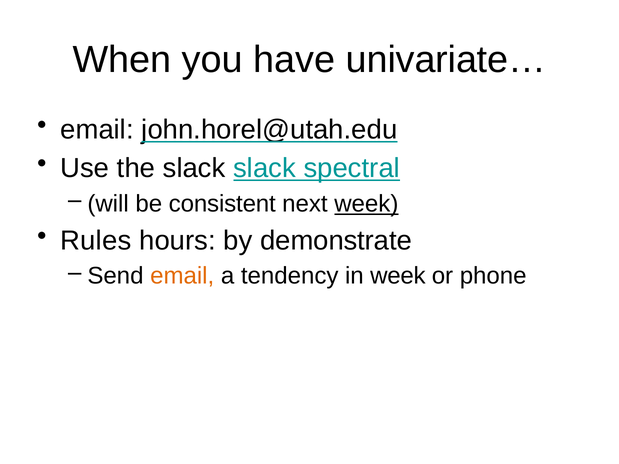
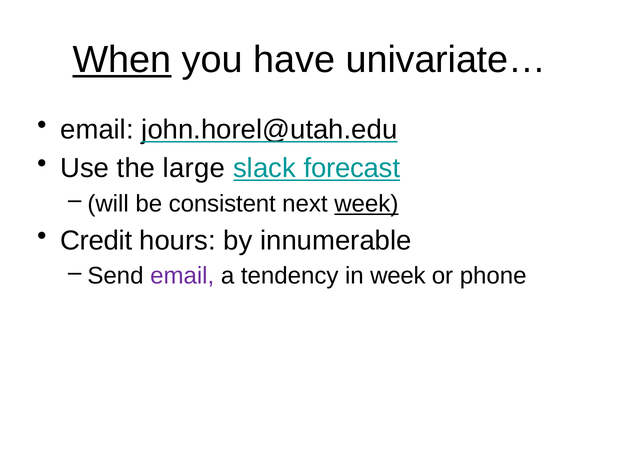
When underline: none -> present (122, 60)
the slack: slack -> large (194, 168)
spectral: spectral -> forecast (352, 168)
Rules: Rules -> Credit (96, 241)
demonstrate: demonstrate -> innumerable (336, 241)
email colour: orange -> purple (182, 276)
